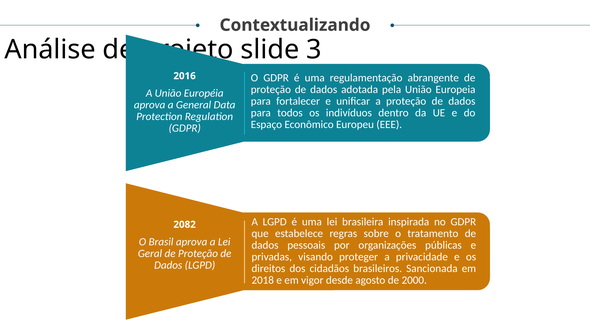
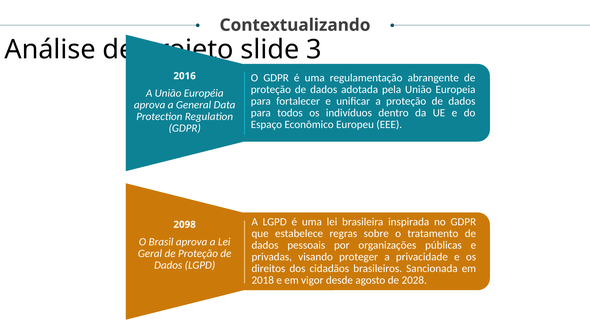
2082: 2082 -> 2098 (185, 224)
2000: 2000 -> 2028 (414, 280)
